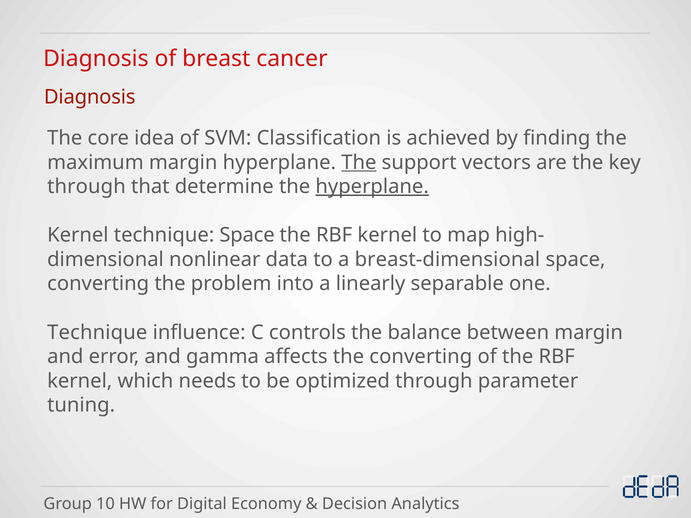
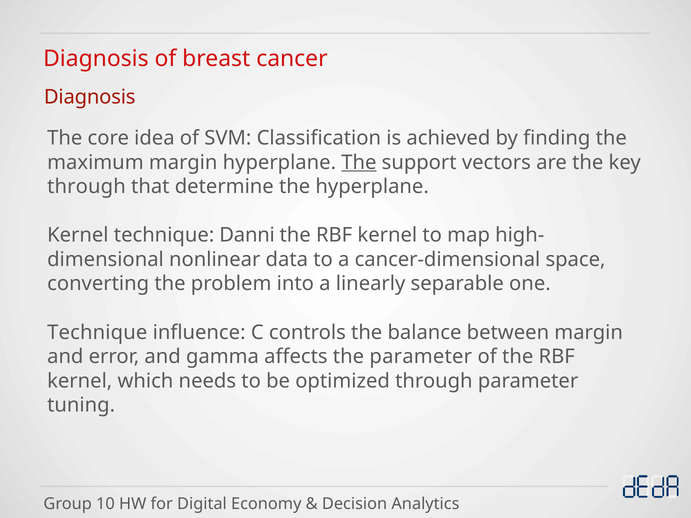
hyperplane underline: present -> none (372, 187)
technique Space: Space -> Danni (247, 235)
breast-dimensional: breast-dimensional -> cancer-dimensional (448, 260)
the converting: converting -> parameter (421, 357)
